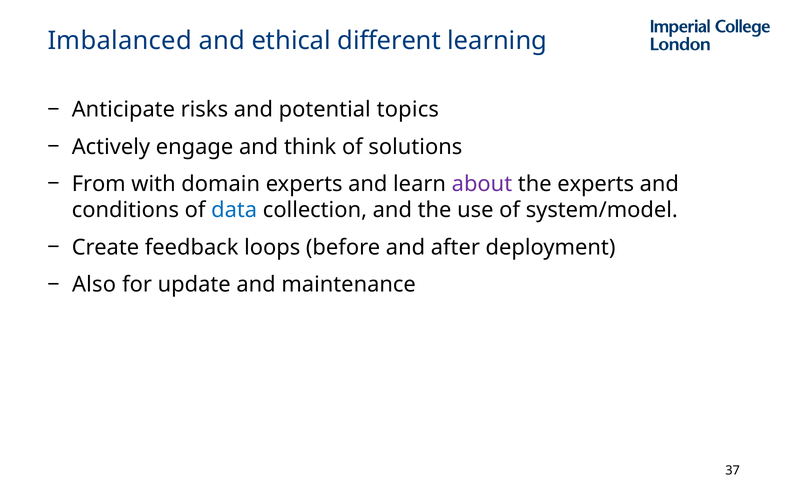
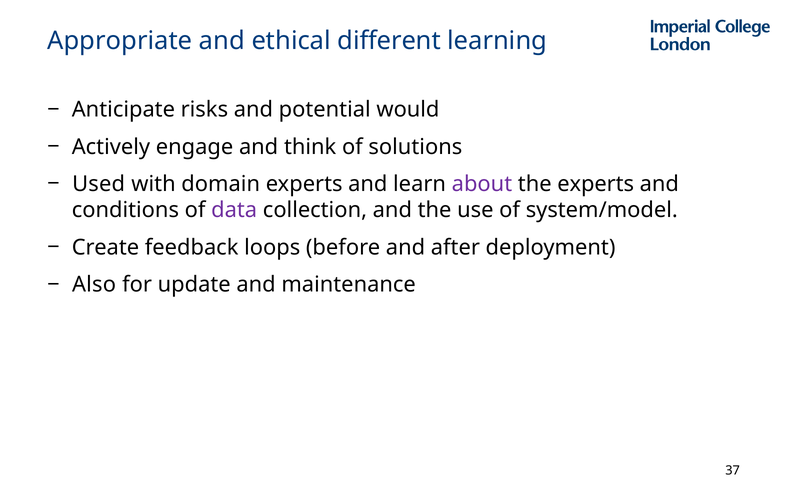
Imbalanced: Imbalanced -> Appropriate (120, 41)
topics: topics -> would (408, 110)
From: From -> Used (99, 184)
data colour: blue -> purple (234, 210)
